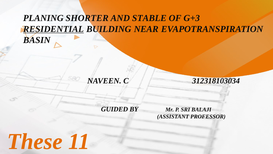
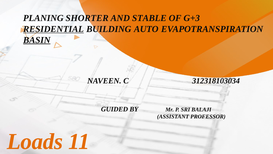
NEAR: NEAR -> AUTO (146, 29)
BASIN underline: none -> present (37, 40)
These: These -> Loads (35, 141)
